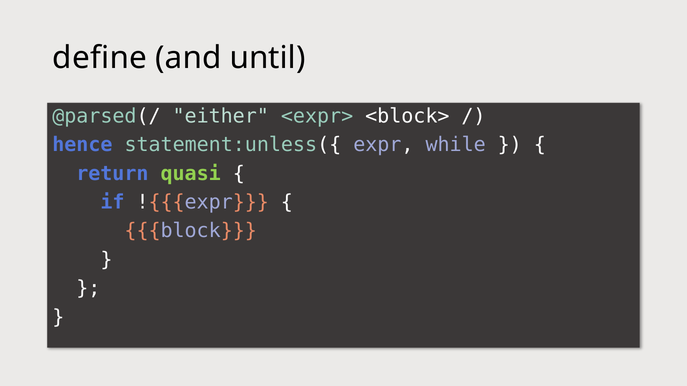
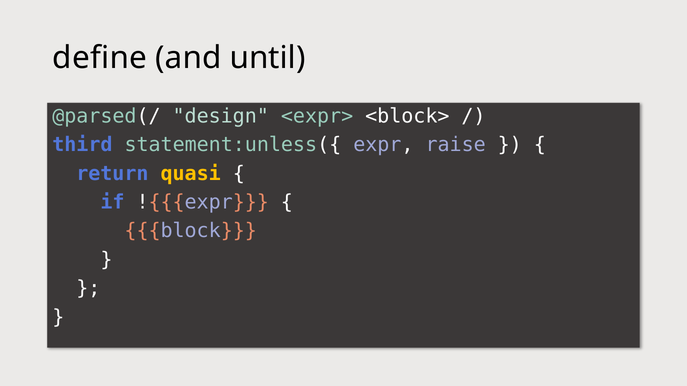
either: either -> design (221, 116)
hence: hence -> third (82, 145)
while: while -> raise (456, 145)
quasi colour: light green -> yellow (191, 174)
